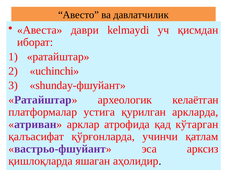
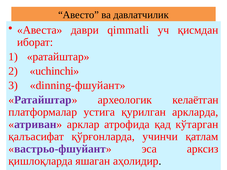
kelmaydi: kelmaydi -> qimmatli (128, 30)
shunday-фшуйант: shunday-фшуйант -> dinning-фшуйант (78, 86)
